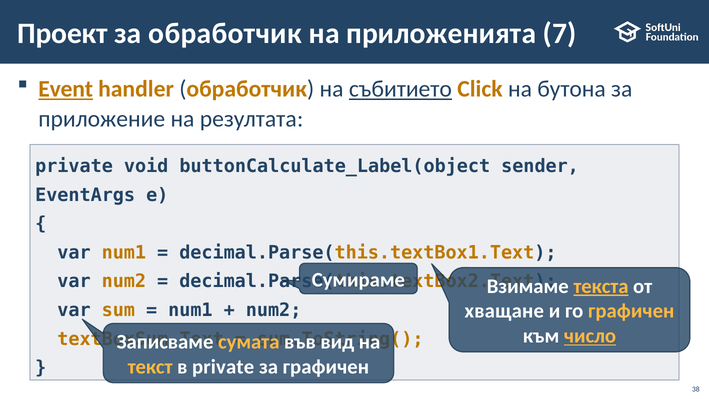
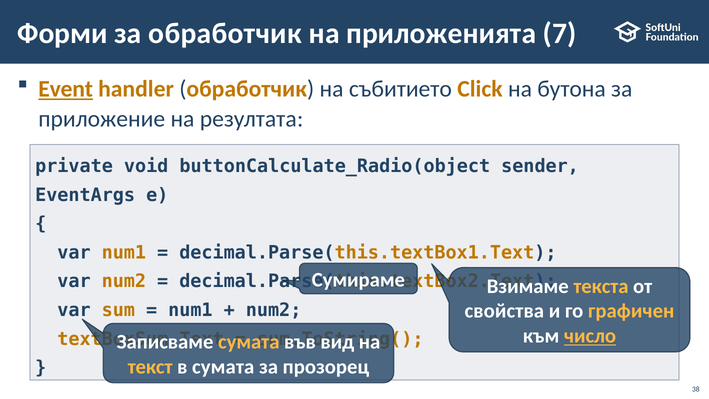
Проект: Проект -> Форми (63, 34)
събитието underline: present -> none (400, 89)
buttonCalculate_Label(object: buttonCalculate_Label(object -> buttonCalculate_Radio(object (335, 166)
текста underline: present -> none (601, 286)
хващане: хващане -> свойства (504, 311)
в private: private -> сумата (223, 367)
за графичен: графичен -> прозорец (326, 367)
